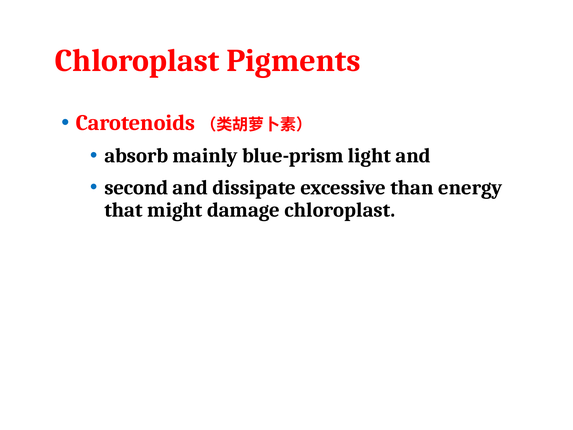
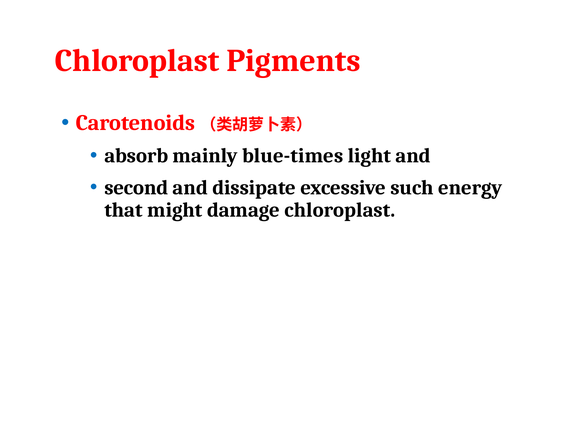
blue-prism: blue-prism -> blue-times (293, 156)
than: than -> such (412, 187)
